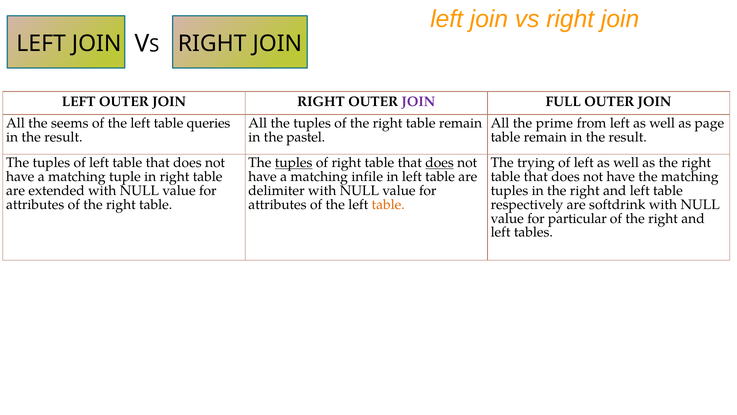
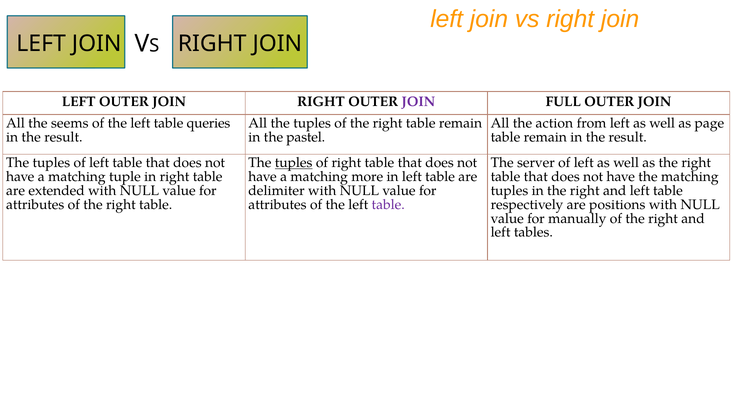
prime: prime -> action (554, 123)
does underline: present -> none (440, 163)
trying: trying -> server (536, 163)
infile: infile -> more (367, 177)
table colour: orange -> purple (388, 204)
softdrink: softdrink -> positions (617, 204)
particular: particular -> manually (577, 218)
